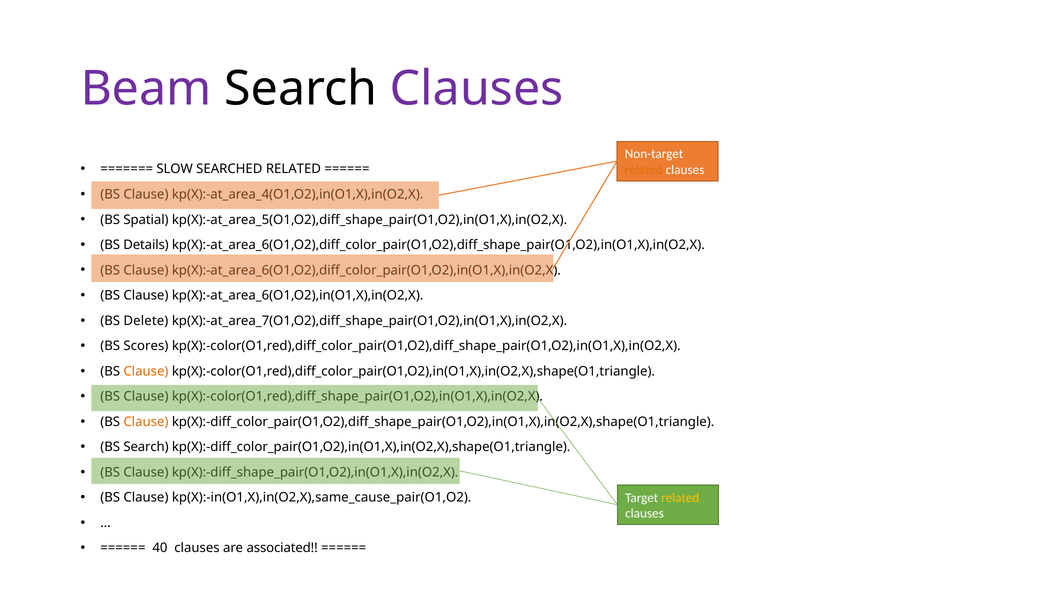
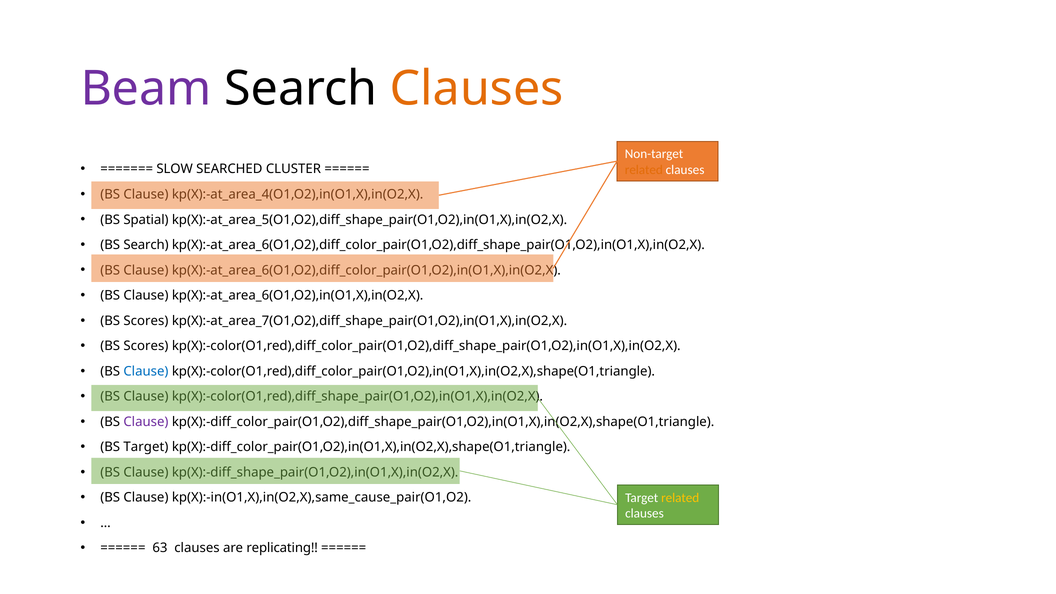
Clauses colour: purple -> orange (477, 89)
SEARCHED RELATED: RELATED -> CLUSTER (293, 169)
BS Details: Details -> Search (146, 245)
Delete: Delete -> Scores (146, 321)
Clause colour: orange -> blue (146, 371)
Clause colour: orange -> purple (146, 422)
BS Search: Search -> Target (146, 447)
40: 40 -> 63 (160, 548)
associated: associated -> replicating (282, 548)
